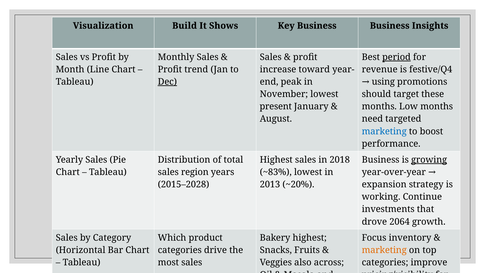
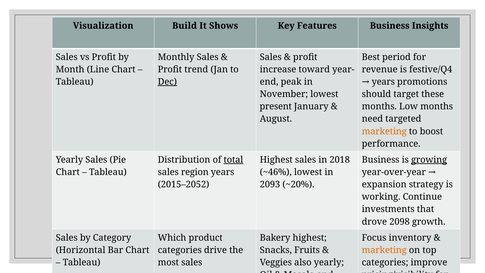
Key Business: Business -> Features (317, 26)
period underline: present -> none (396, 57)
using: using -> years (383, 82)
marketing colour: blue -> orange (384, 131)
total underline: none -> present (233, 160)
~83%: ~83% -> ~46% (276, 172)
2015–2028: 2015–2028 -> 2015–2052 (184, 184)
2013: 2013 -> 2093 (270, 184)
2064: 2064 -> 2098 (400, 222)
also across: across -> yearly (329, 262)
